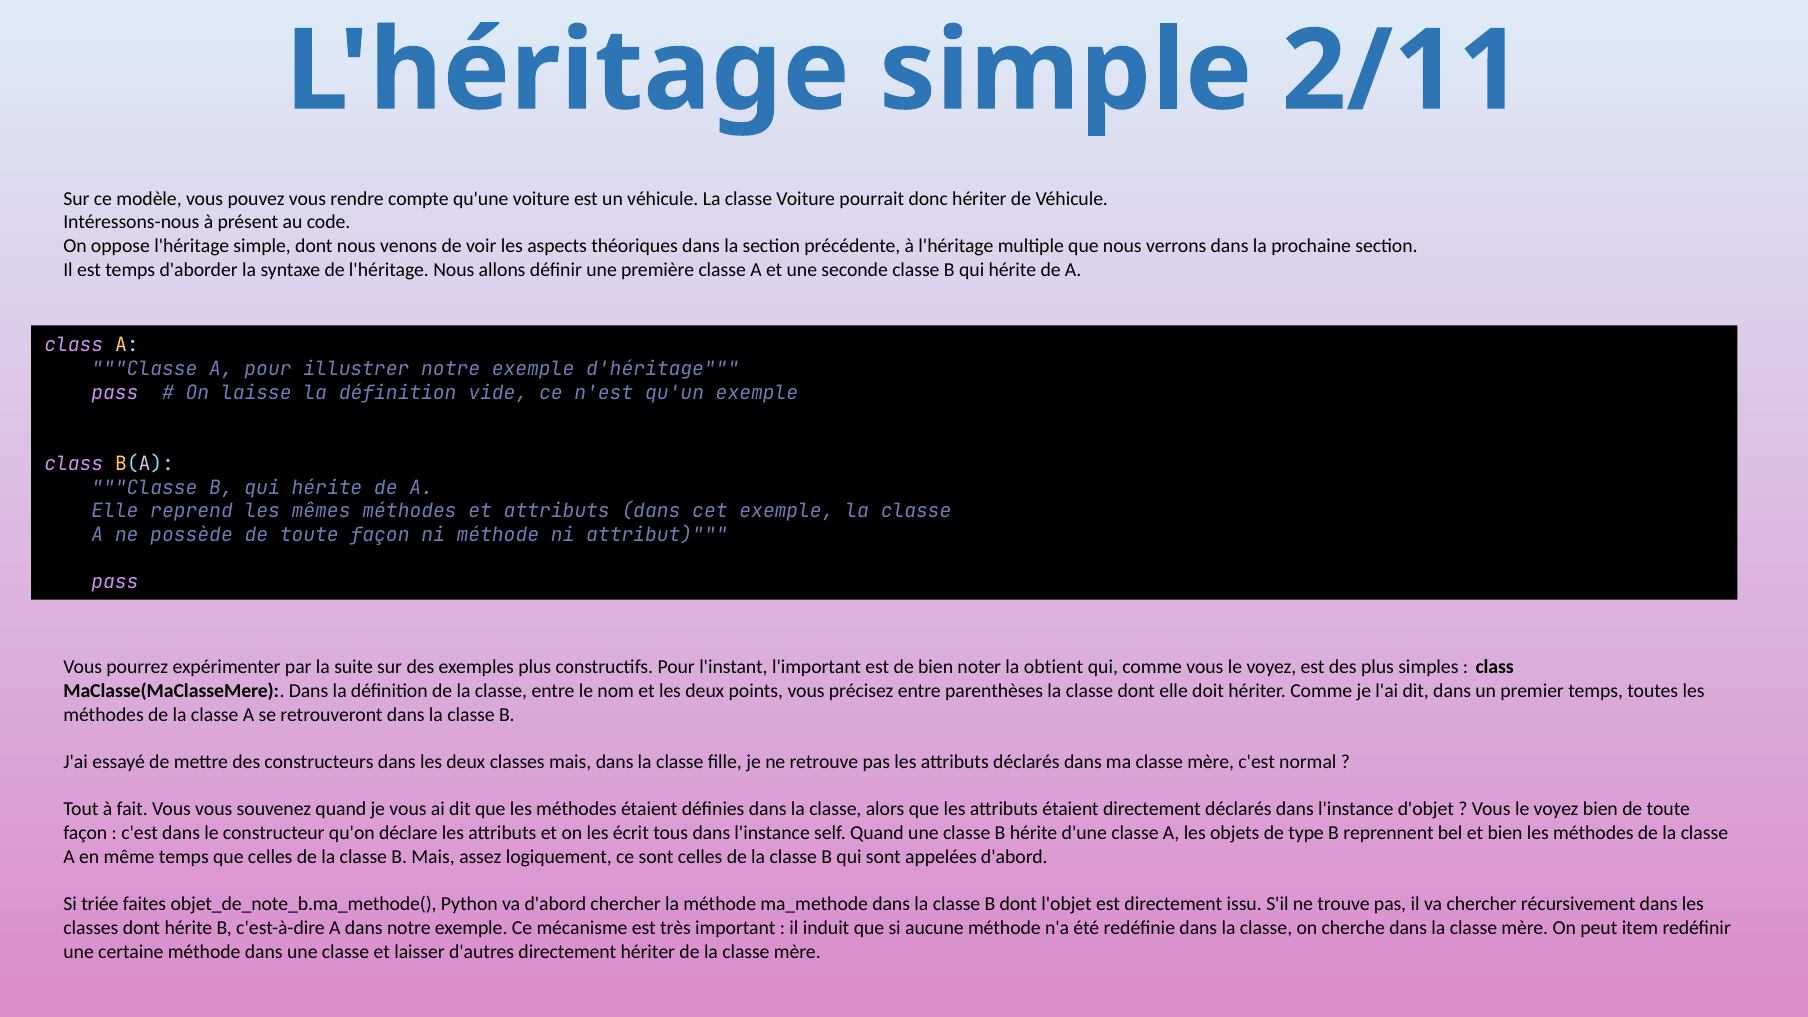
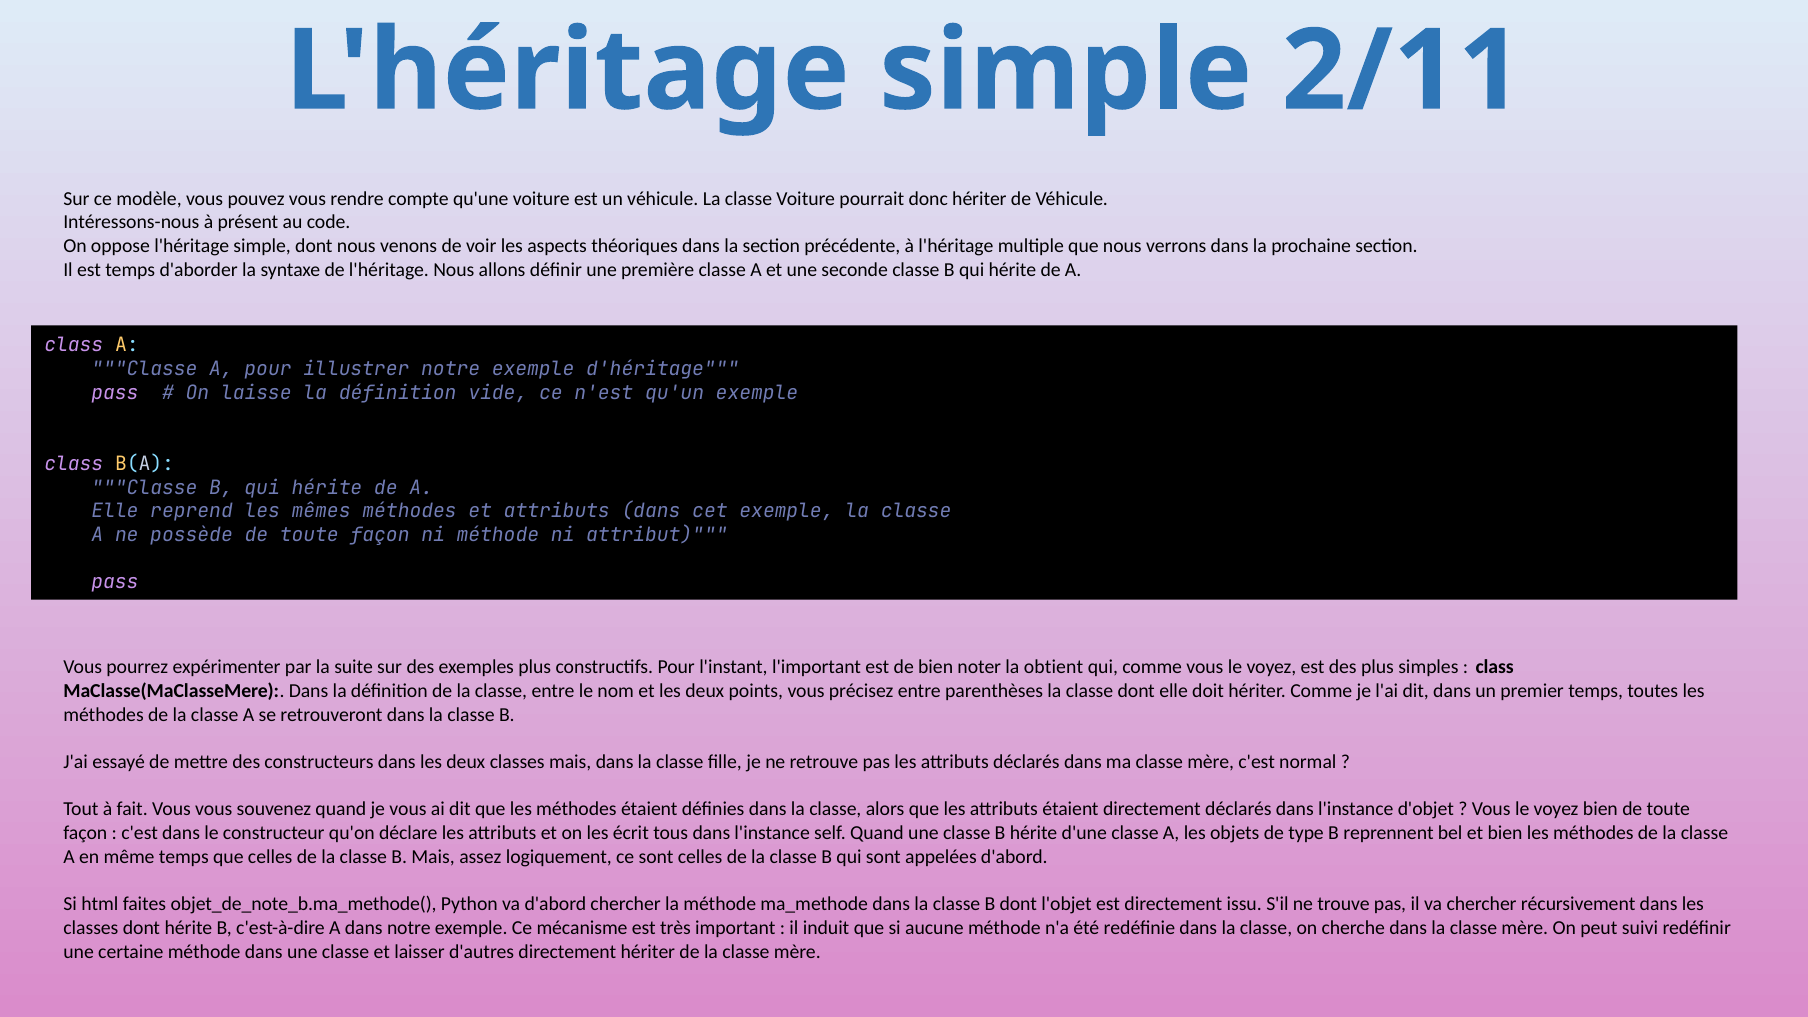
triée: triée -> html (100, 904)
item: item -> suivi (1640, 928)
